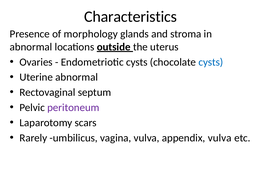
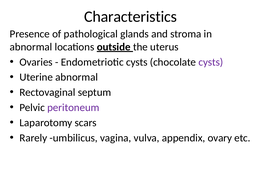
morphology: morphology -> pathological (91, 34)
cysts colour: blue -> purple (211, 62)
appendix vulva: vulva -> ovary (220, 138)
